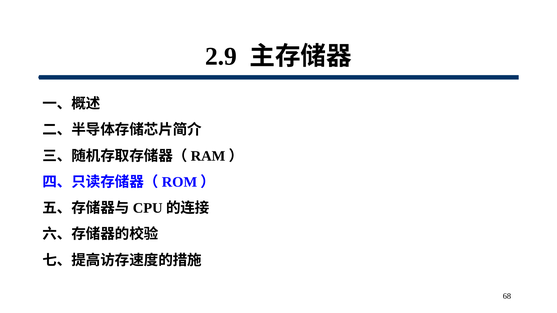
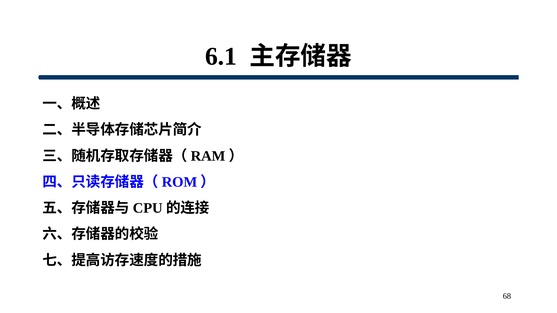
2.9: 2.9 -> 6.1 (221, 56)
